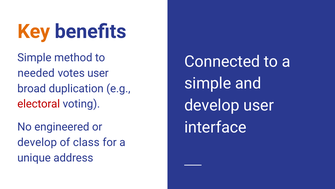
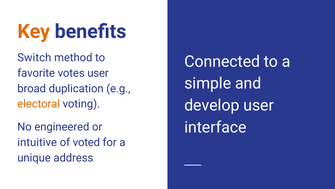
Simple: Simple -> Switch (34, 58)
needed: needed -> favorite (36, 73)
electoral colour: red -> orange (39, 104)
develop: develop -> intuitive (37, 142)
class: class -> voted (86, 142)
